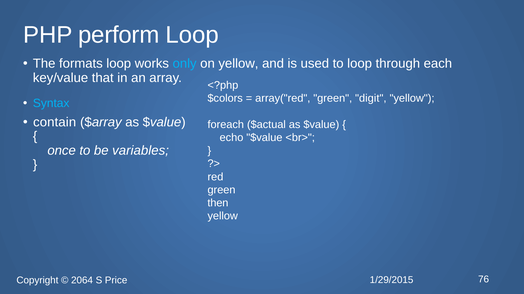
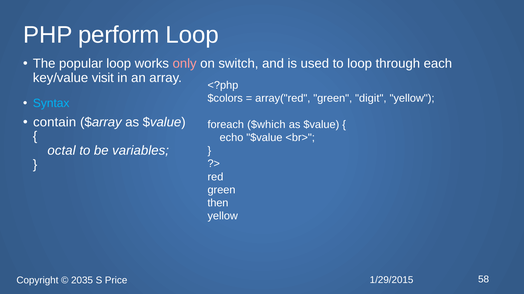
formats: formats -> popular (81, 64)
only colour: light blue -> pink (185, 64)
on yellow: yellow -> switch (238, 64)
that: that -> visit (103, 78)
$actual: $actual -> $which (266, 125)
once: once -> octal (62, 151)
2064: 2064 -> 2035 (82, 281)
76: 76 -> 58 (484, 280)
